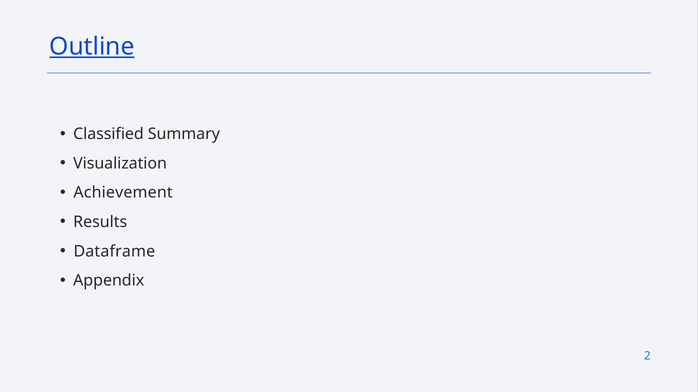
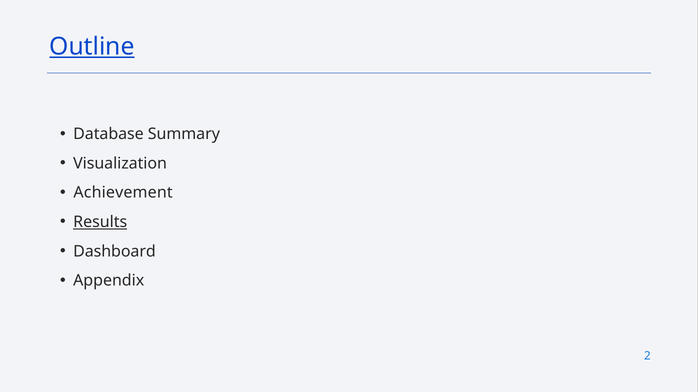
Classified: Classified -> Database (108, 134)
Results underline: none -> present (100, 222)
Dataframe: Dataframe -> Dashboard (114, 252)
